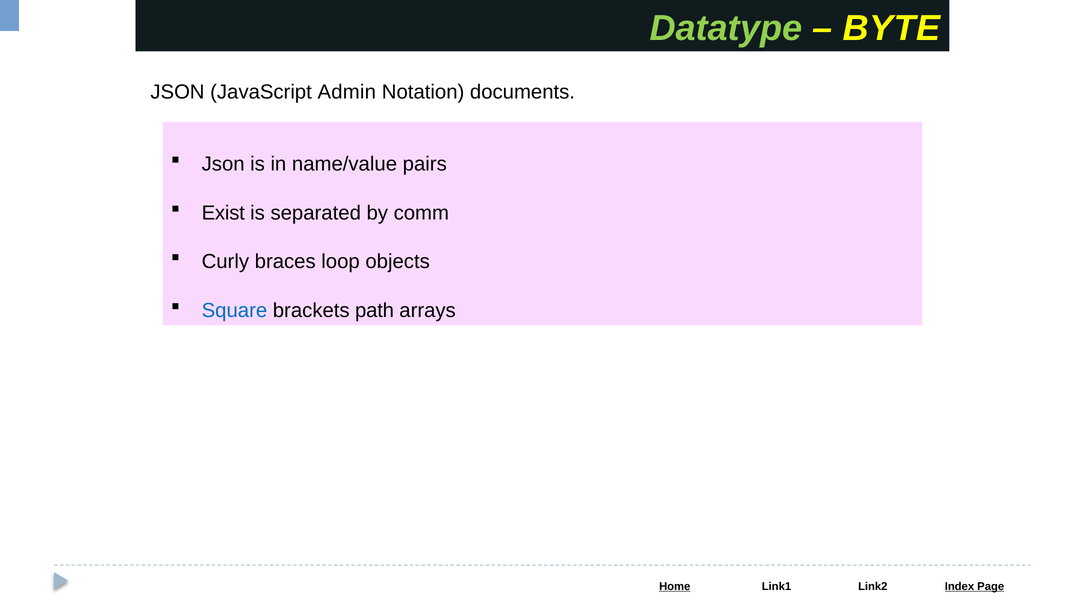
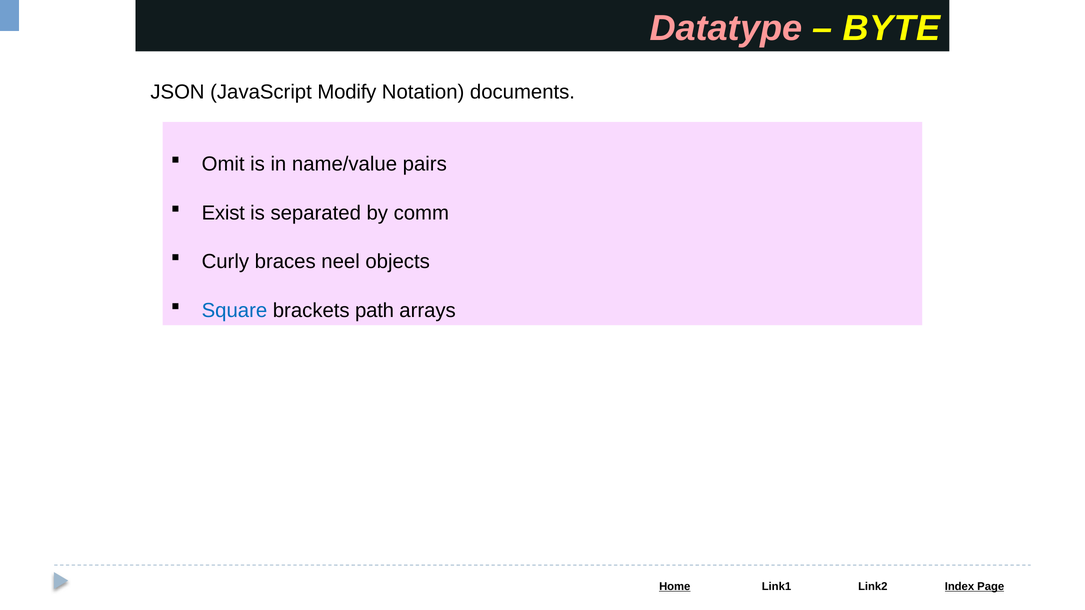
Datatype colour: light green -> pink (726, 28)
Admin: Admin -> Modify (347, 92)
Json: Json -> Omit (223, 164)
loop: loop -> neel (341, 262)
